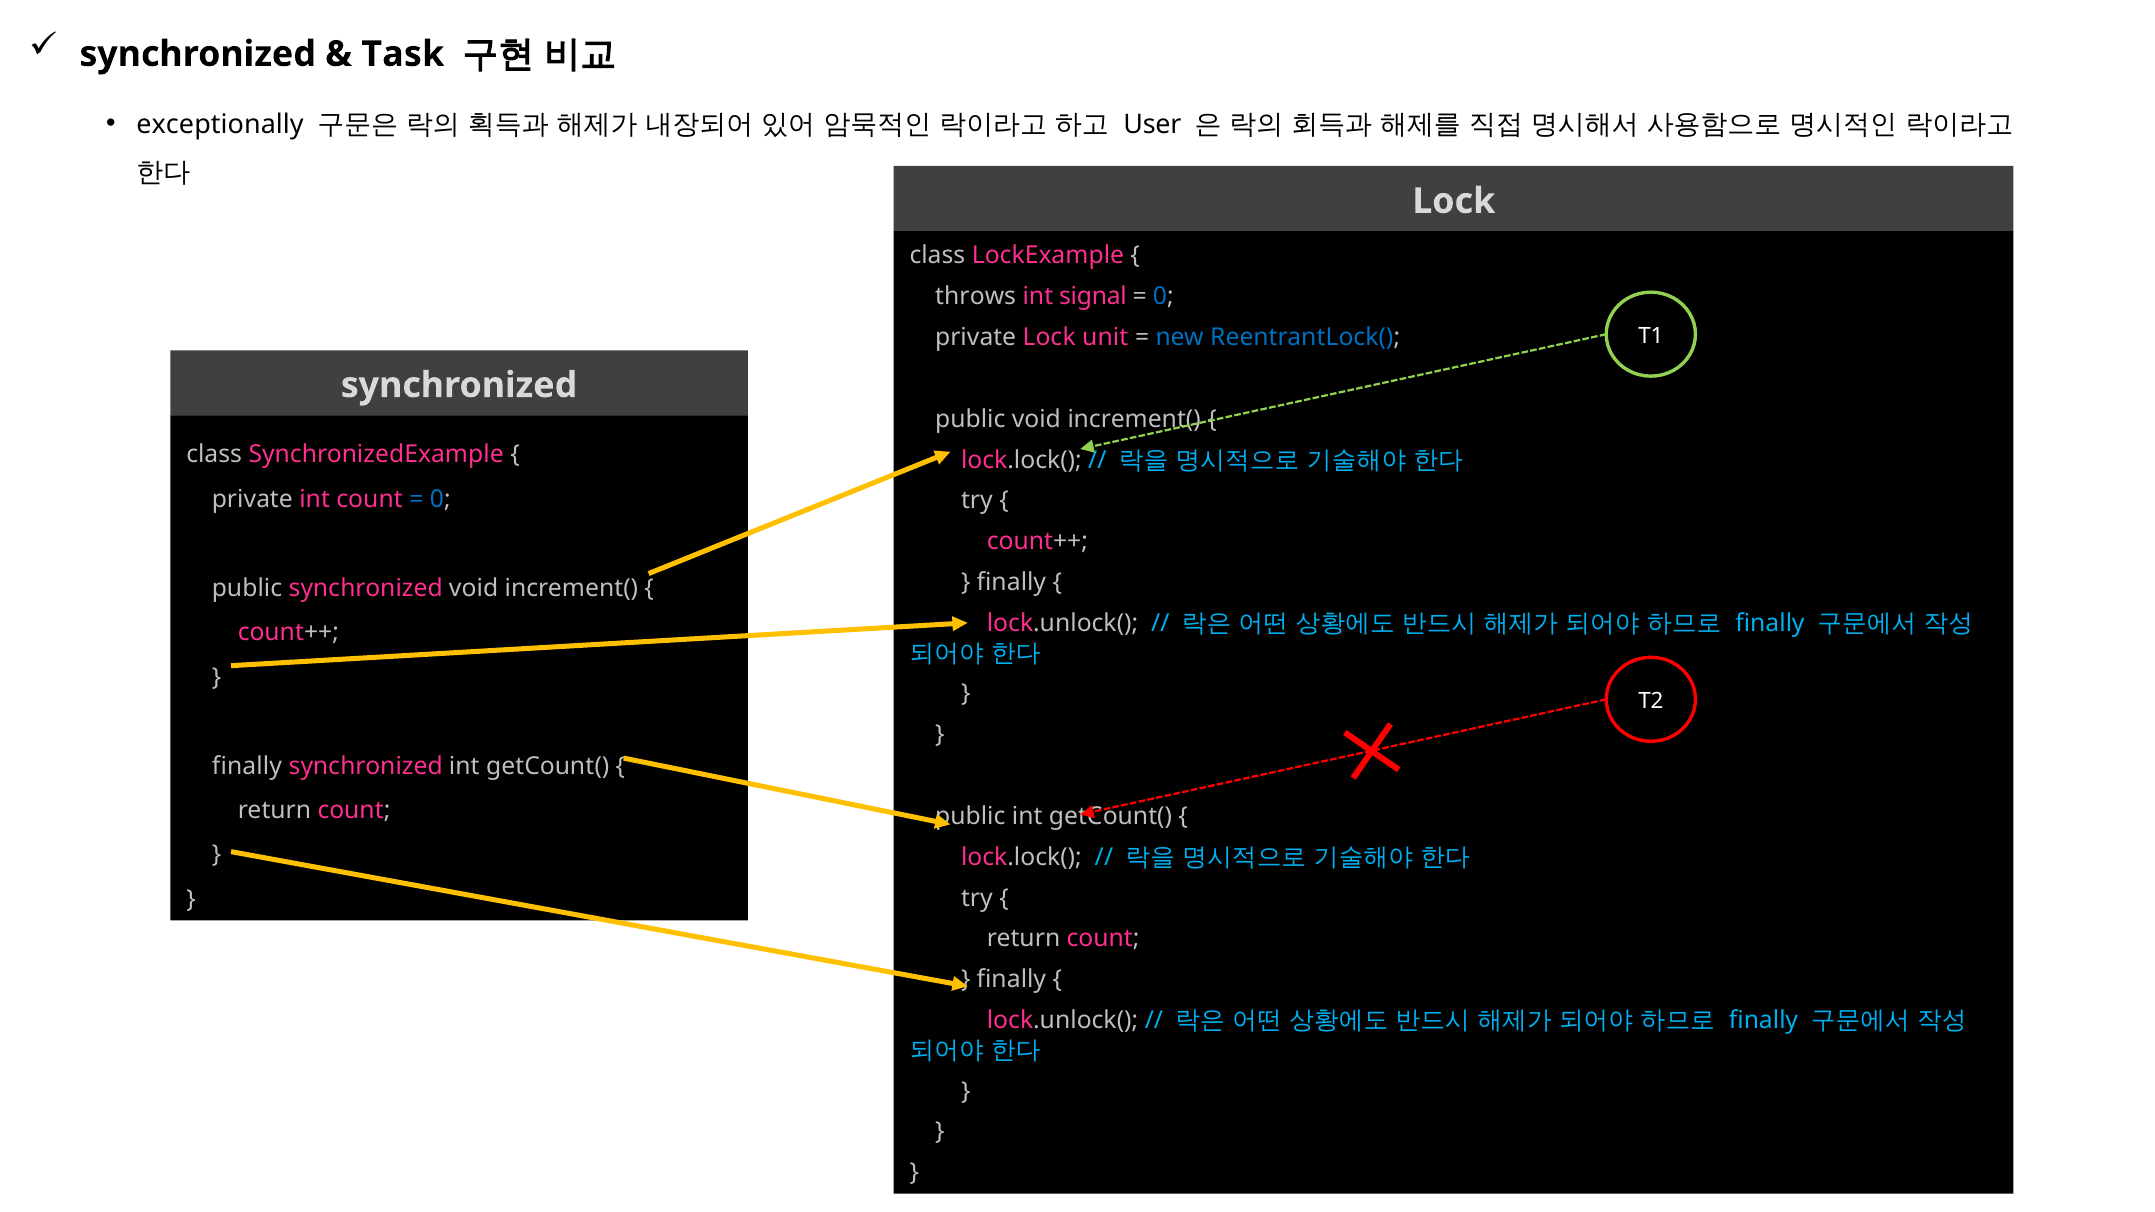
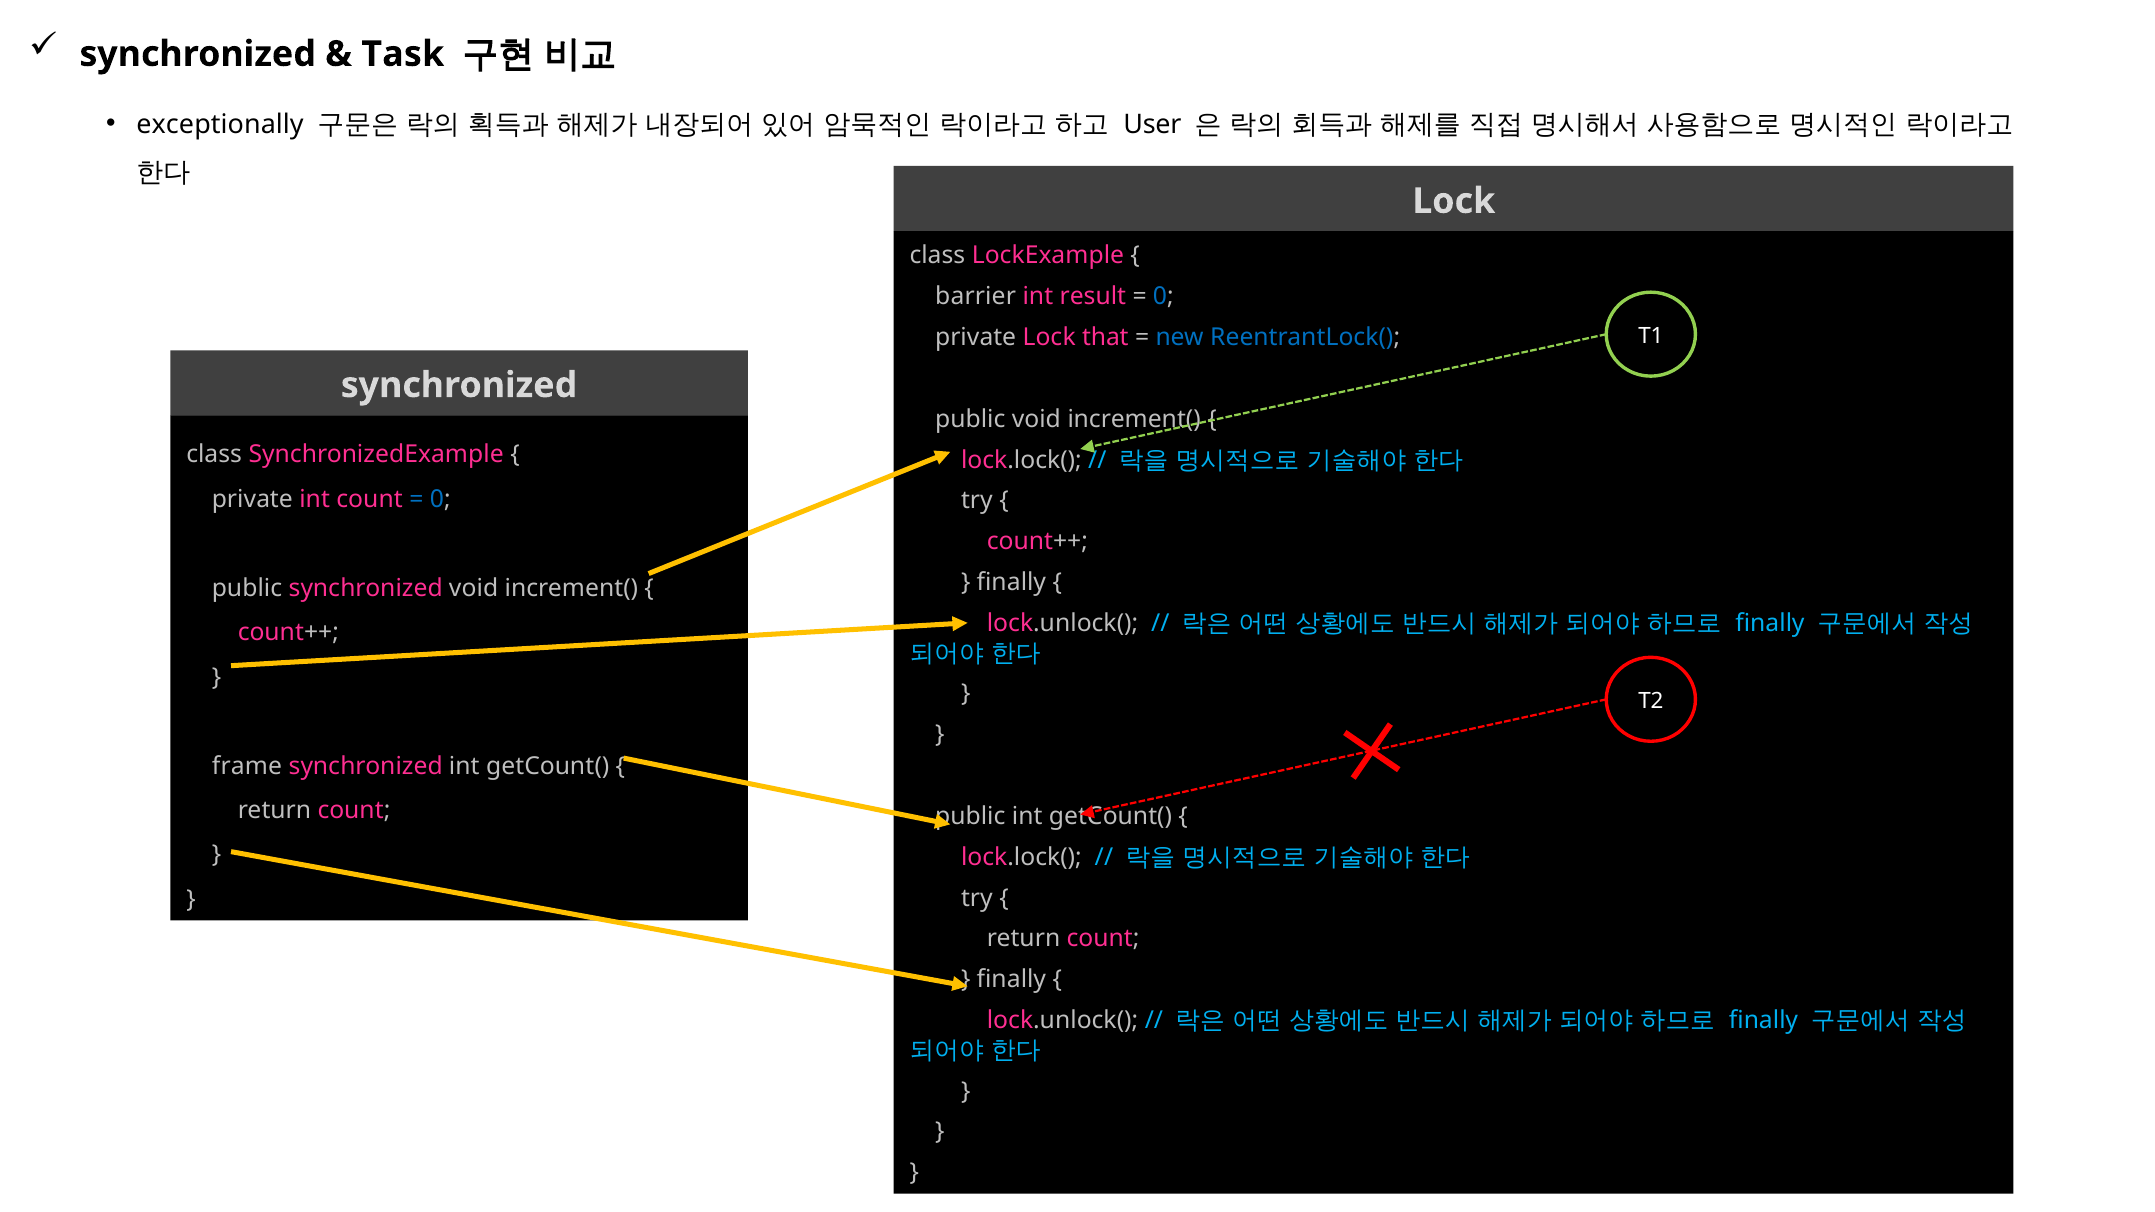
throws: throws -> barrier (976, 297)
signal: signal -> result (1093, 297)
unit: unit -> that (1105, 337)
finally: finally -> frame (247, 766)
